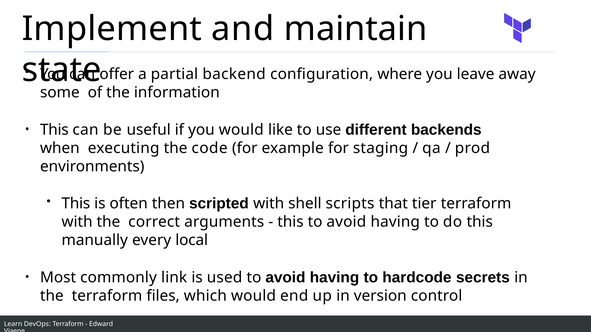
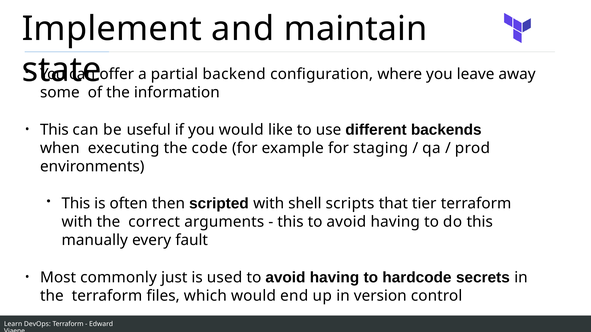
local: local -> fault (192, 241)
link: link -> just (174, 278)
